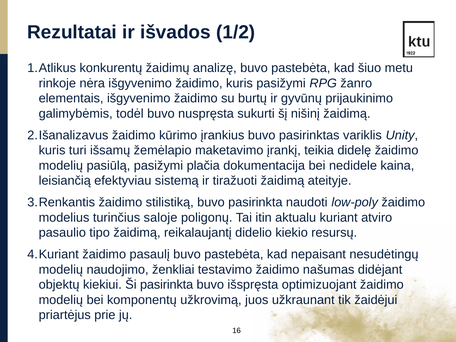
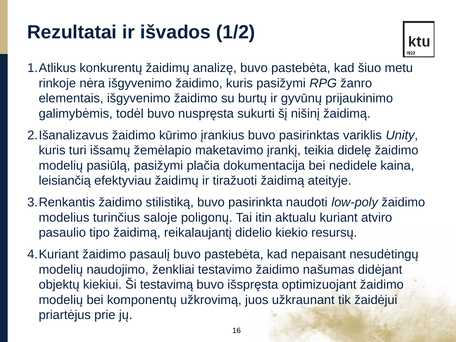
efektyviau sistemą: sistemą -> žaidimų (177, 181)
Ši pasirinkta: pasirinkta -> testavimą (167, 285)
